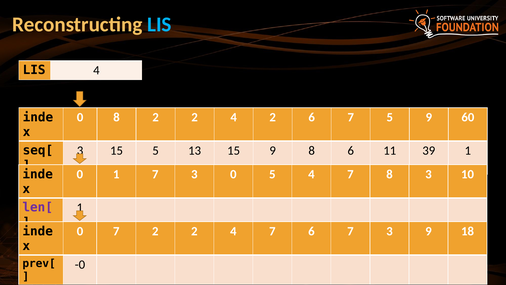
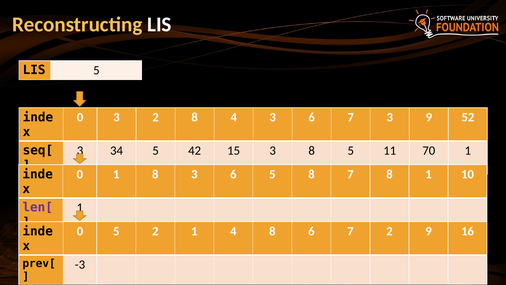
LIS colour: light blue -> white (159, 25)
LIS 4: 4 -> 5 (96, 70)
0 8: 8 -> 3 (117, 117)
2: 2 -> 8 (195, 117)
4 2: 2 -> 3 (273, 117)
7 5: 5 -> 3 (390, 117)
60: 60 -> 52 (468, 117)
15: 15 -> 34 (117, 151)
13: 13 -> 42 (195, 151)
15 9: 9 -> 3 (273, 151)
8 6: 6 -> 5 (351, 151)
39: 39 -> 70 (429, 151)
1 7: 7 -> 8 (155, 174)
0: 0 -> 6 (233, 174)
5 4: 4 -> 8 (311, 174)
8 3: 3 -> 1 (429, 174)
0 7: 7 -> 5 (116, 231)
2: 2 -> 1 (194, 231)
7: 7 -> 8 (272, 231)
6 7 3: 3 -> 2 (389, 231)
18: 18 -> 16 (468, 231)
-0: -0 -> -3 (80, 264)
